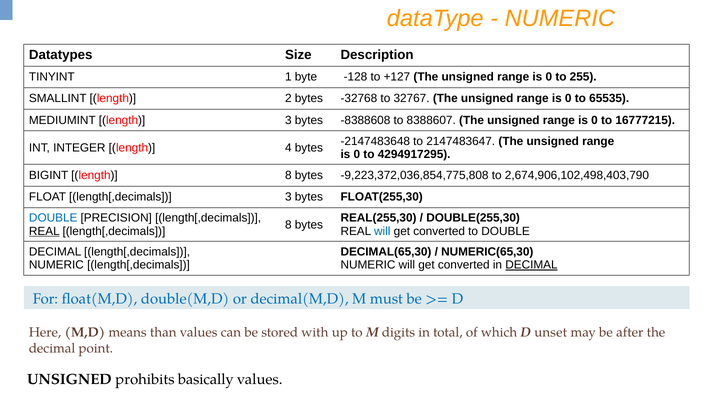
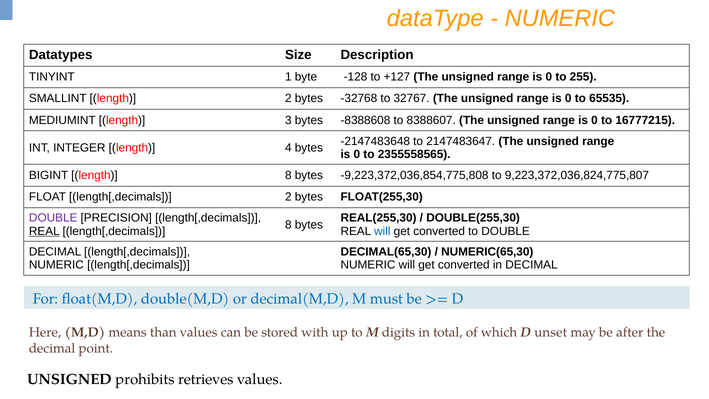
4294917295: 4294917295 -> 2355558565 (414, 154)
2,674,906,102,498,403,790: 2,674,906,102,498,403,790 -> 9,223,372,036,824,775,807 (577, 175)
length[,decimals 3: 3 -> 2 (288, 197)
DOUBLE colour: blue -> purple (53, 218)
DECIMAL underline: present -> none (531, 265)
basically: basically -> retrieves (206, 379)
